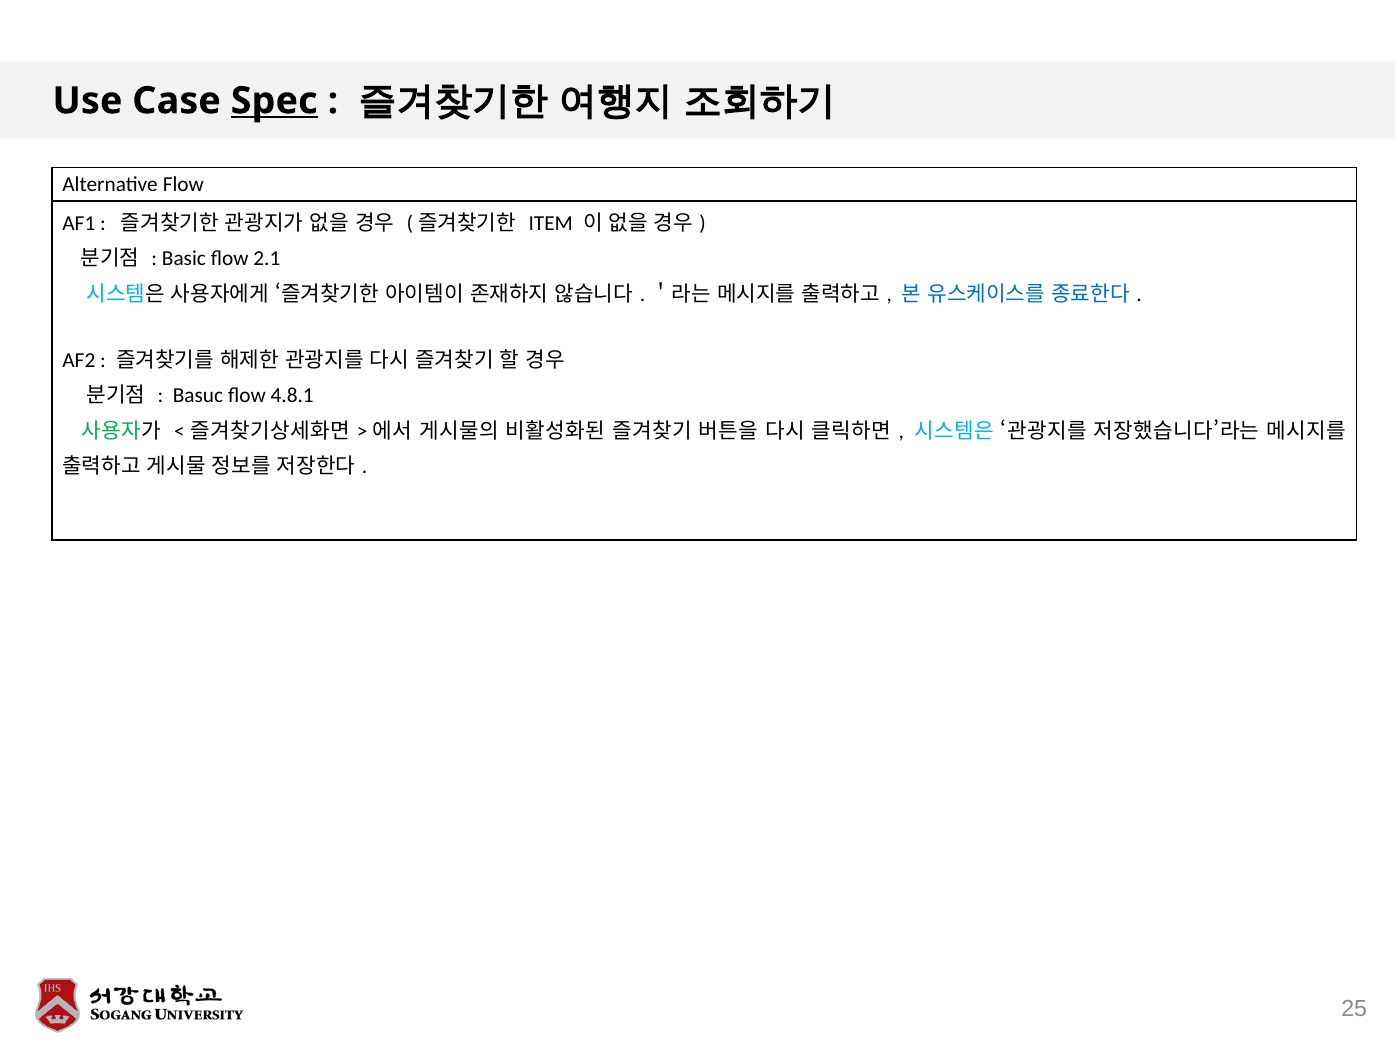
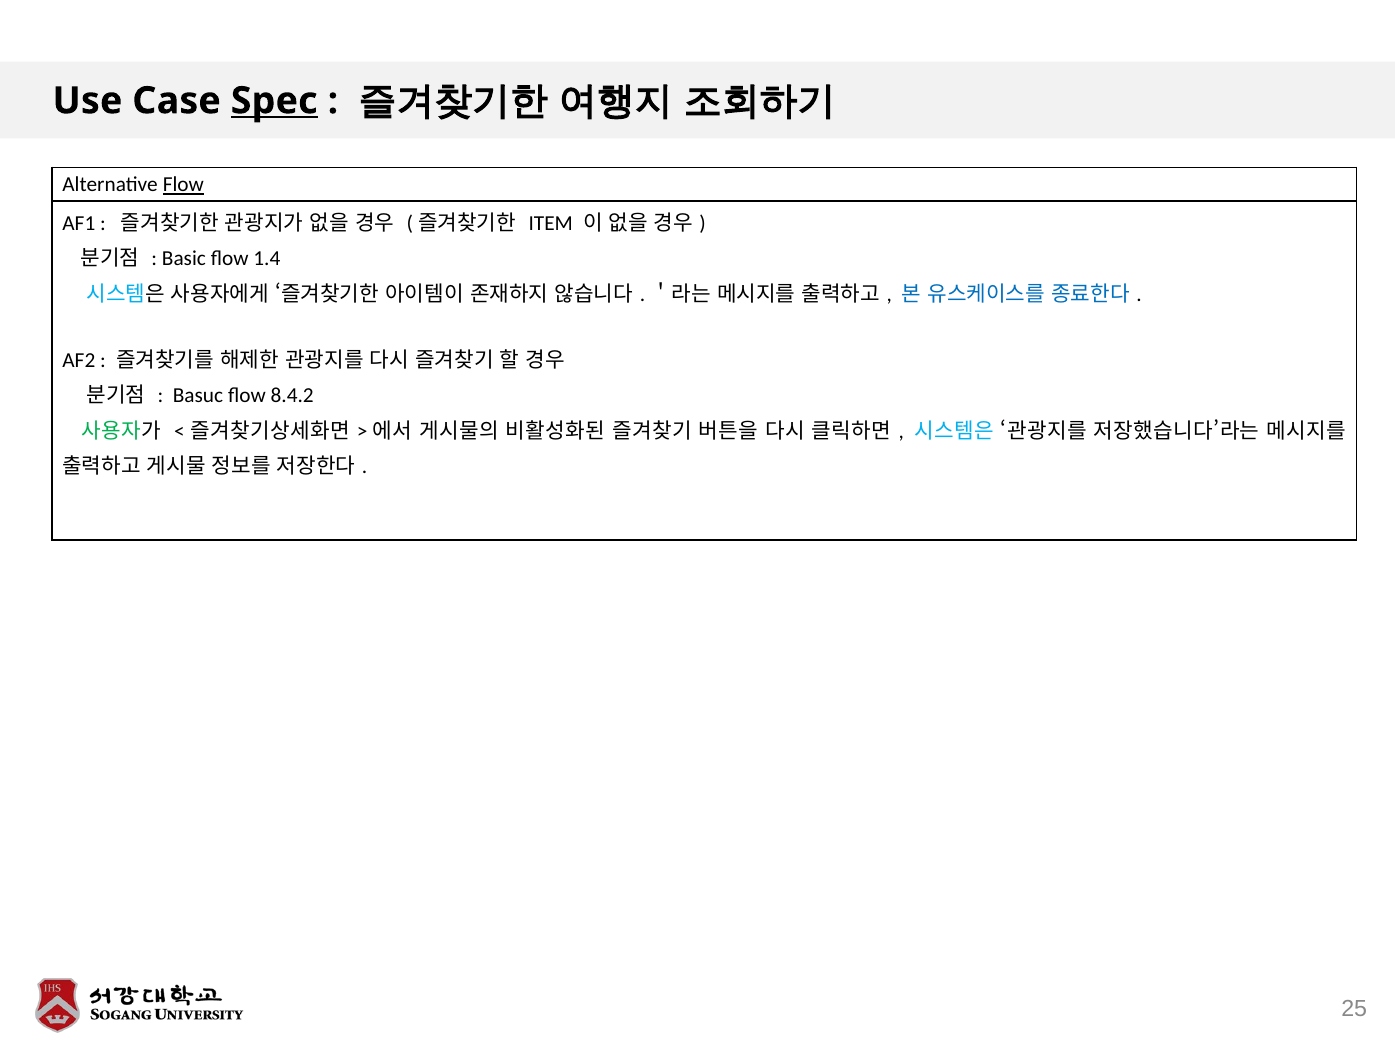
Flow underline: none -> present (183, 185)
2.1: 2.1 -> 1.4 (267, 259)
4.8.1: 4.8.1 -> 8.4.2 (292, 396)
